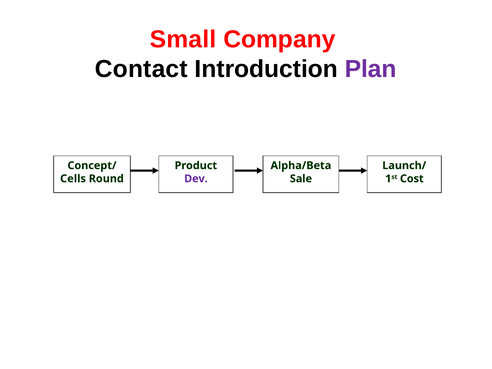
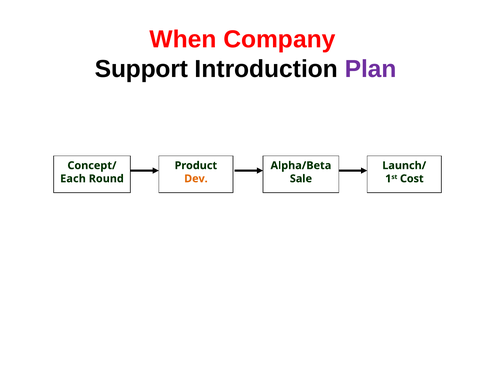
Small: Small -> When (183, 39)
Contact: Contact -> Support (141, 69)
Cells: Cells -> Each (73, 179)
Dev colour: purple -> orange (196, 179)
